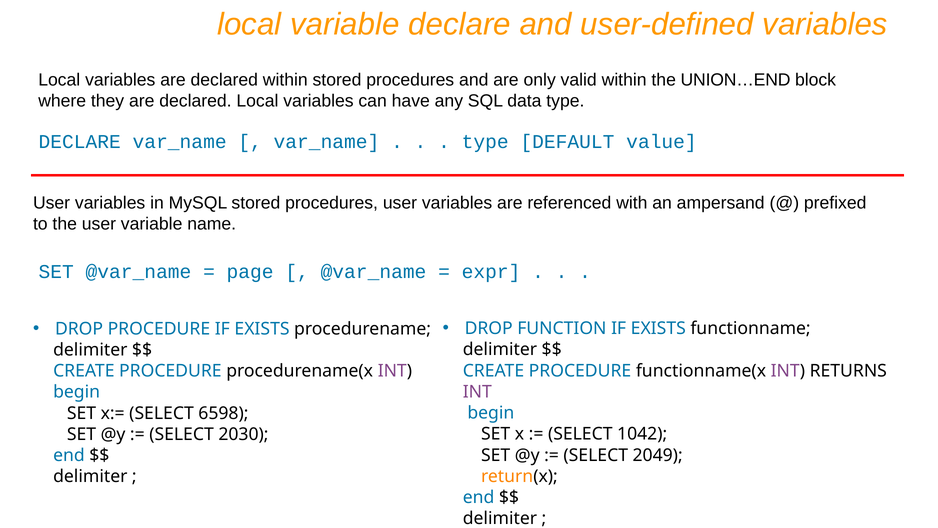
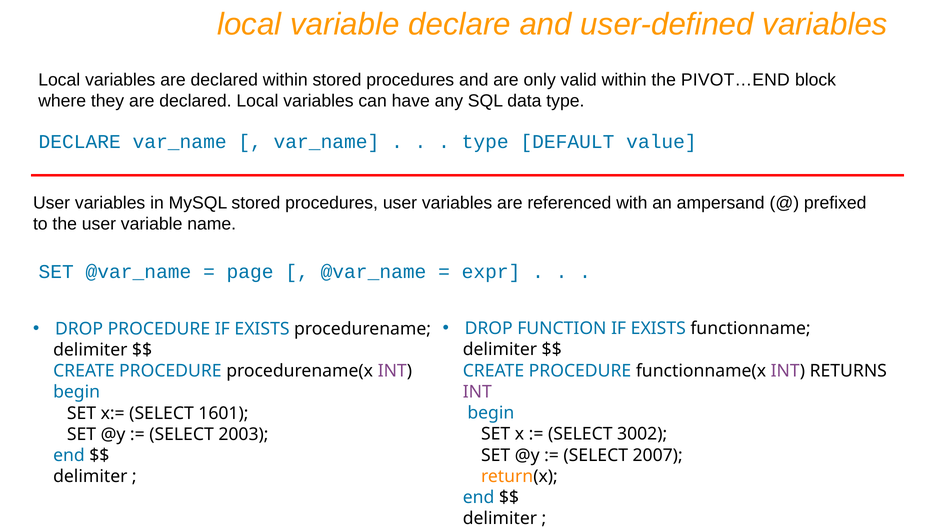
UNION…END: UNION…END -> PIVOT…END (735, 80)
6598: 6598 -> 1601 (223, 413)
1042: 1042 -> 3002 (642, 434)
2030: 2030 -> 2003 (243, 434)
2049: 2049 -> 2007 (658, 455)
